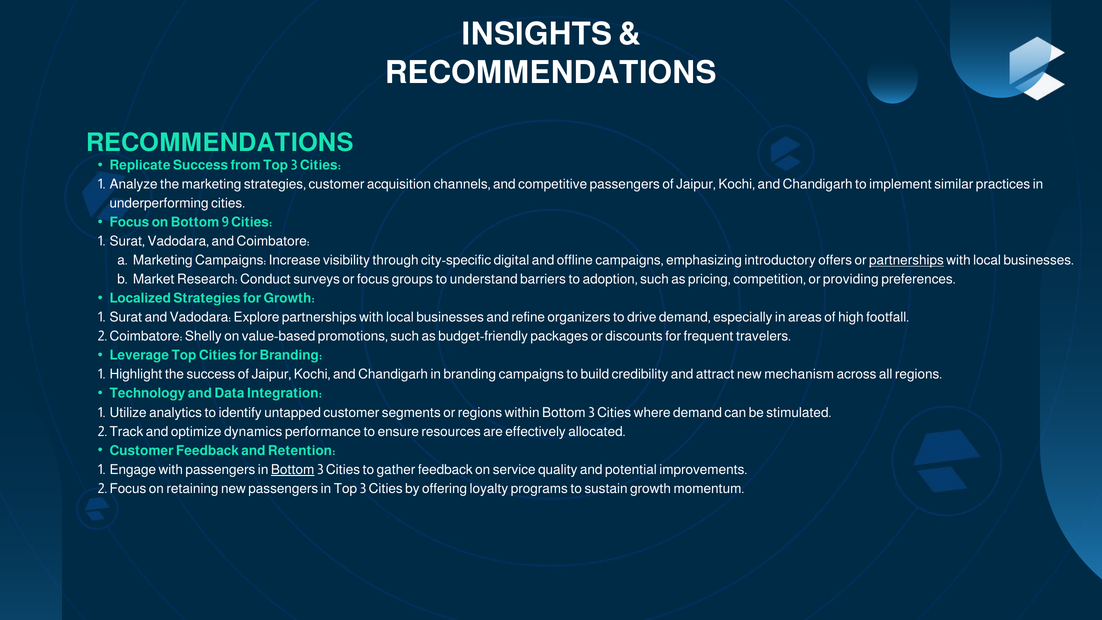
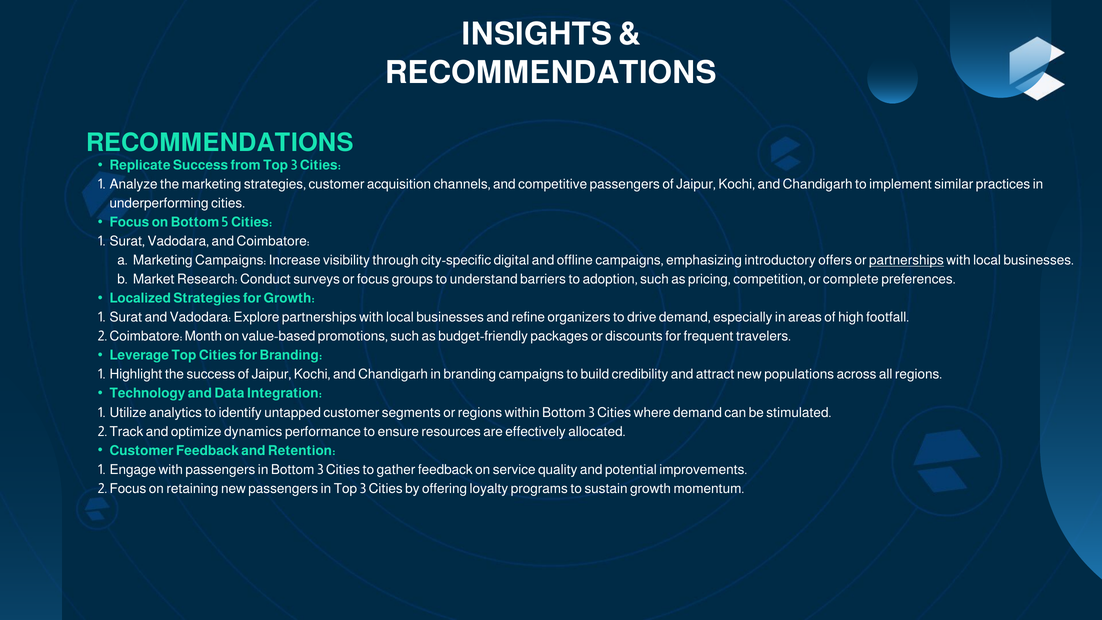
9: 9 -> 5 (225, 222)
providing: providing -> complete (851, 279)
Shelly: Shelly -> Month (203, 336)
mechanism: mechanism -> populations (799, 374)
Bottom underline: present -> none (293, 469)
